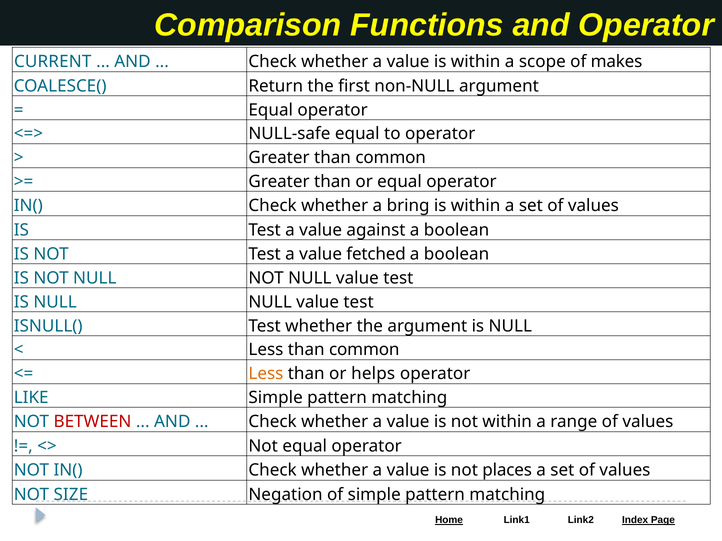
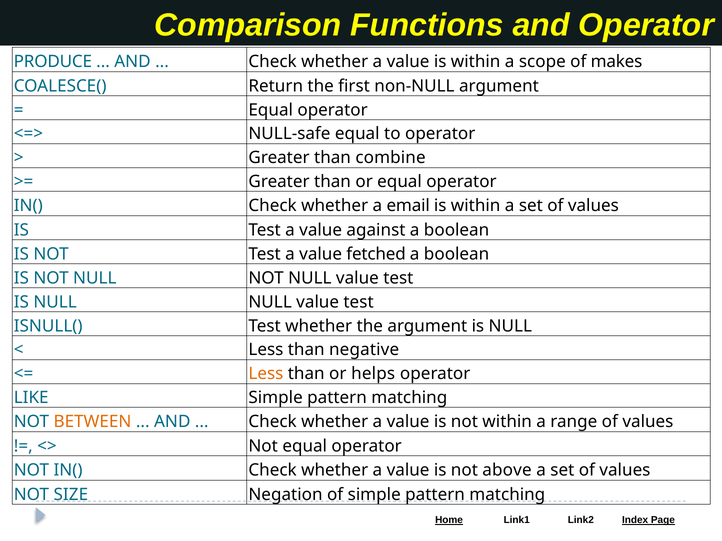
CURRENT: CURRENT -> PRODUCE (53, 62)
Greater than common: common -> combine (391, 158)
bring: bring -> email (408, 206)
Less than common: common -> negative (364, 350)
BETWEEN colour: red -> orange (92, 422)
places: places -> above (507, 471)
